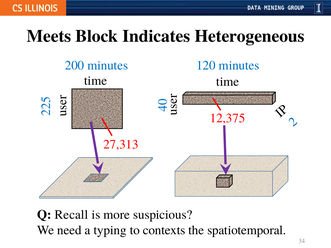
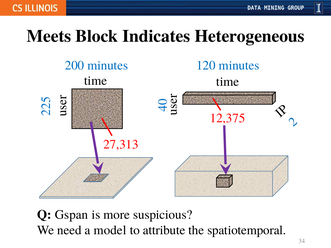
Recall: Recall -> Gspan (71, 215)
typing: typing -> model (110, 230)
contexts: contexts -> attribute (164, 230)
